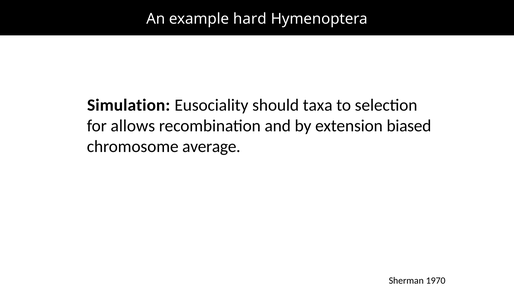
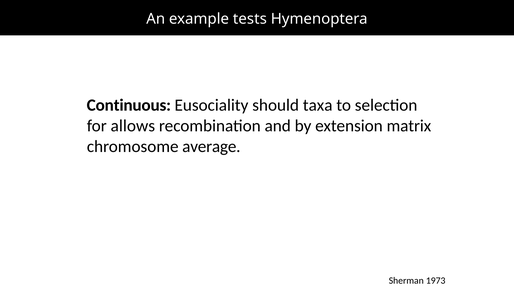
hard: hard -> tests (250, 19)
Simulation: Simulation -> Continuous (129, 105)
biased: biased -> matrix (409, 126)
1970: 1970 -> 1973 (436, 281)
